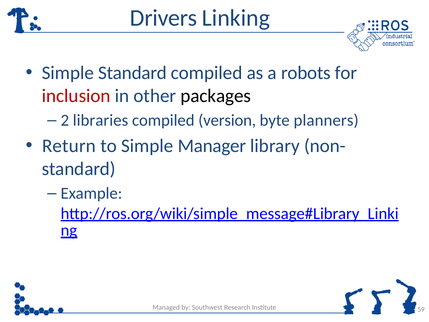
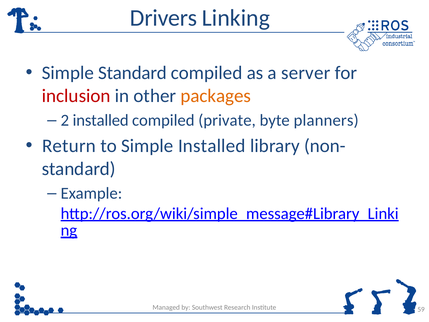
robots: robots -> server (306, 73)
packages colour: black -> orange (216, 96)
2 libraries: libraries -> installed (101, 120)
version: version -> private (227, 120)
Simple Manager: Manager -> Installed (212, 146)
